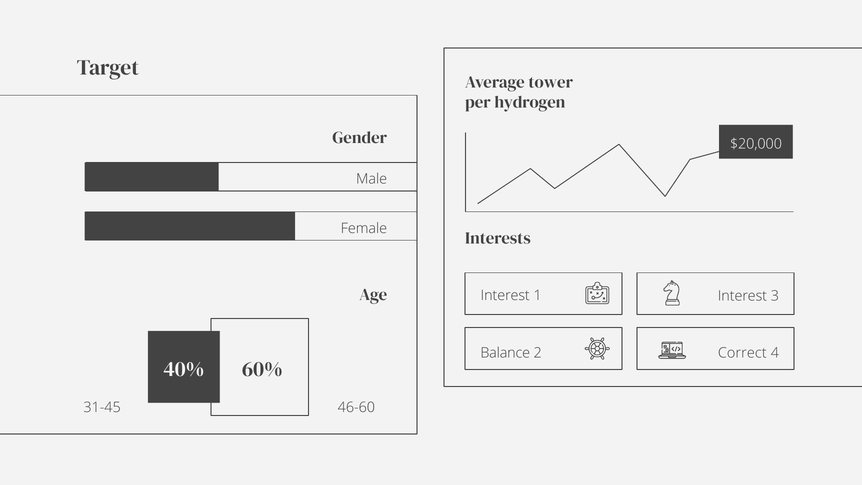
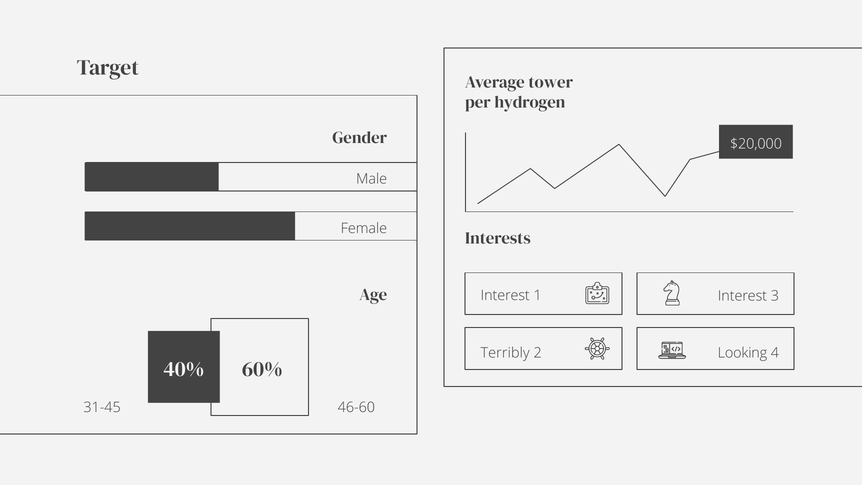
Balance: Balance -> Terribly (505, 353)
Correct: Correct -> Looking (742, 353)
